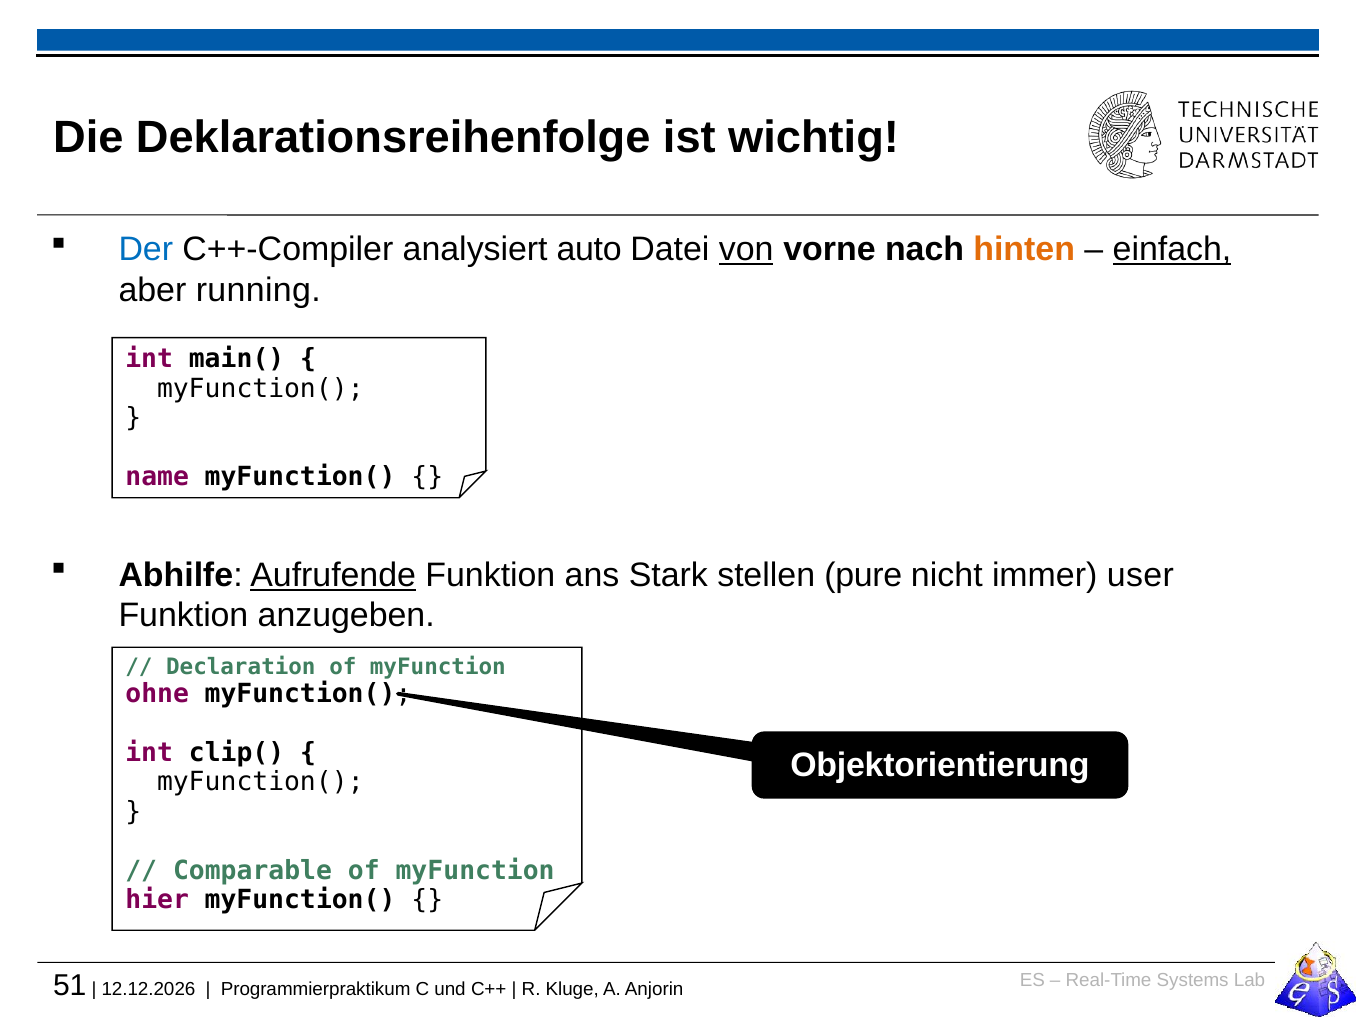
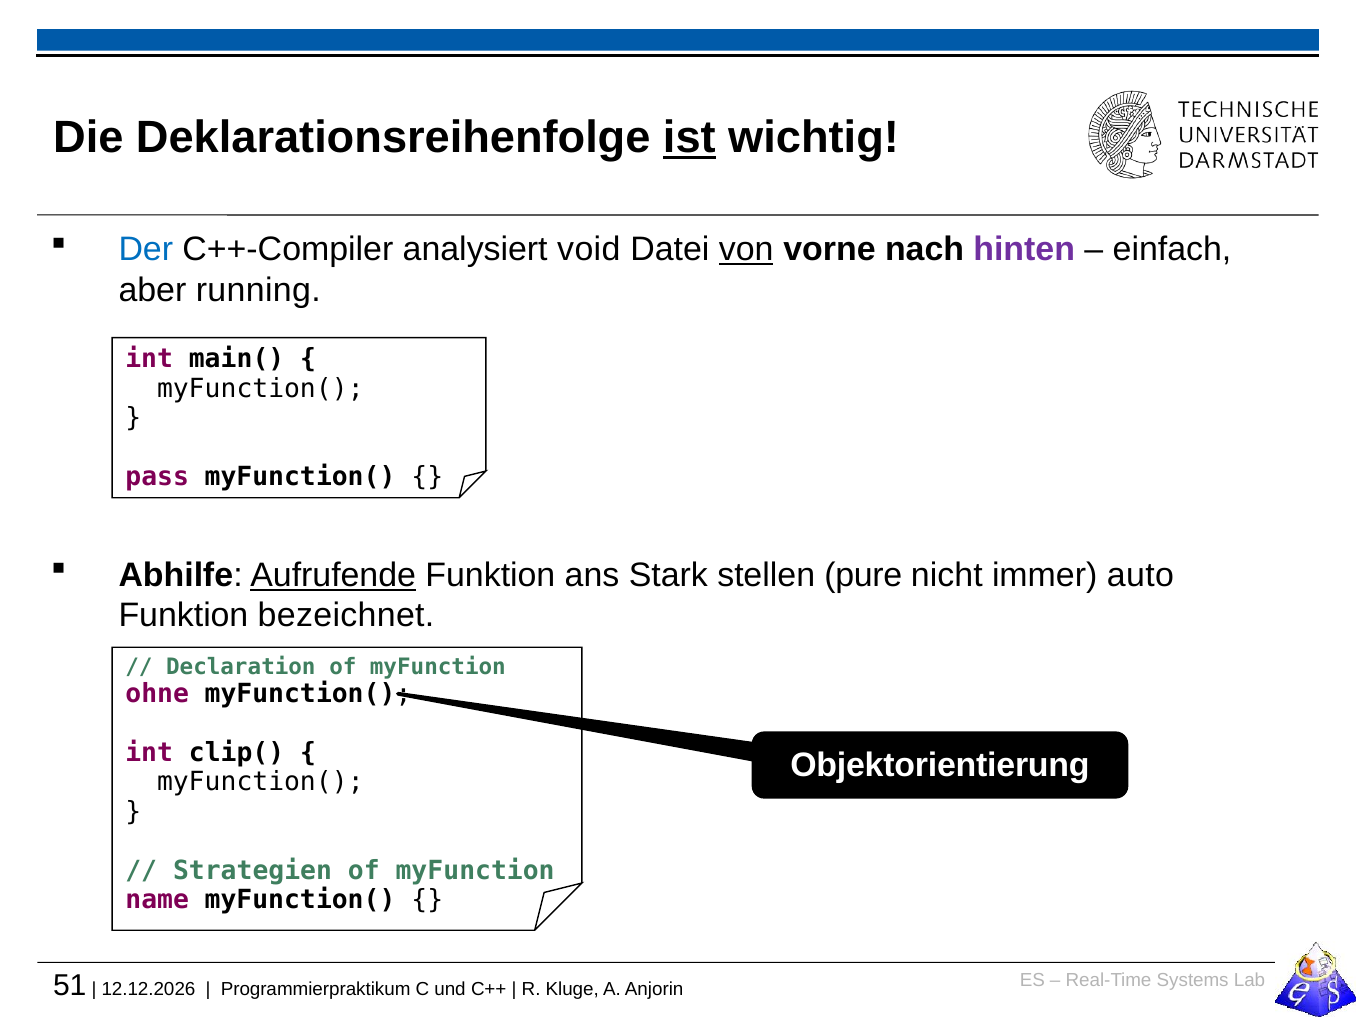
ist underline: none -> present (689, 138)
auto: auto -> void (589, 250)
hinten colour: orange -> purple (1024, 250)
einfach underline: present -> none (1172, 250)
name: name -> pass (157, 477)
user: user -> auto (1140, 575)
anzugeben: anzugeben -> bezeichnet (346, 616)
Comparable: Comparable -> Strategien (253, 870)
hier: hier -> name (157, 900)
